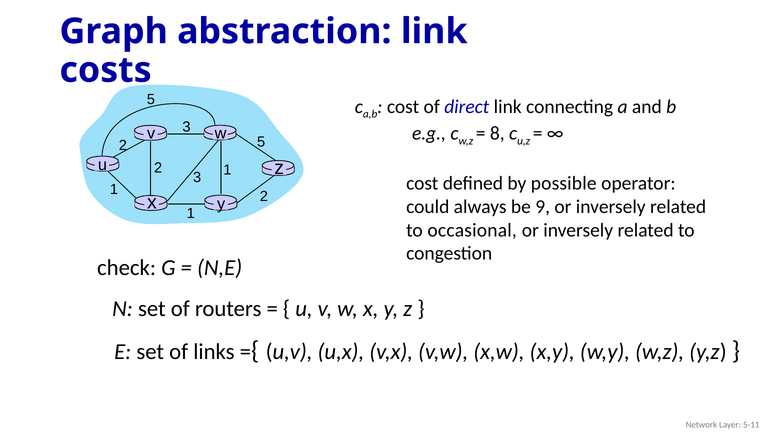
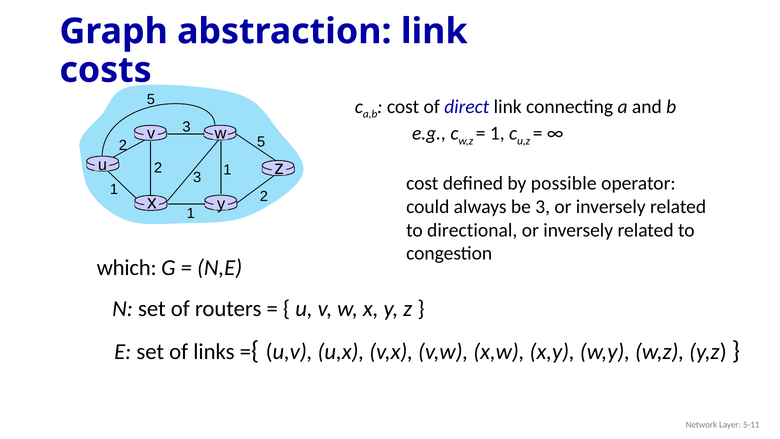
8: 8 -> 1 (497, 133)
be 9: 9 -> 3 (543, 207)
occasional: occasional -> directional (472, 230)
check: check -> which (127, 267)
